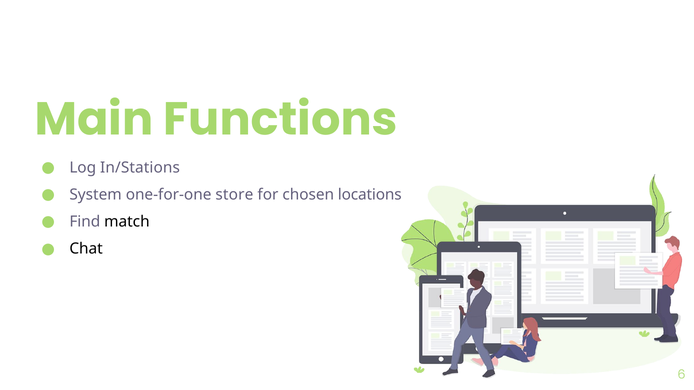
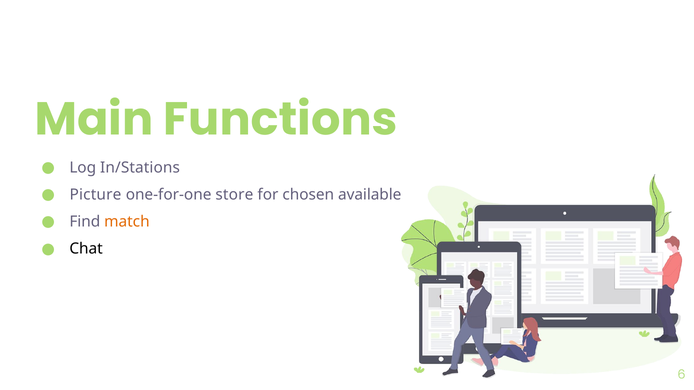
System: System -> Picture (95, 195)
locations: locations -> available (370, 195)
match colour: black -> orange (127, 222)
